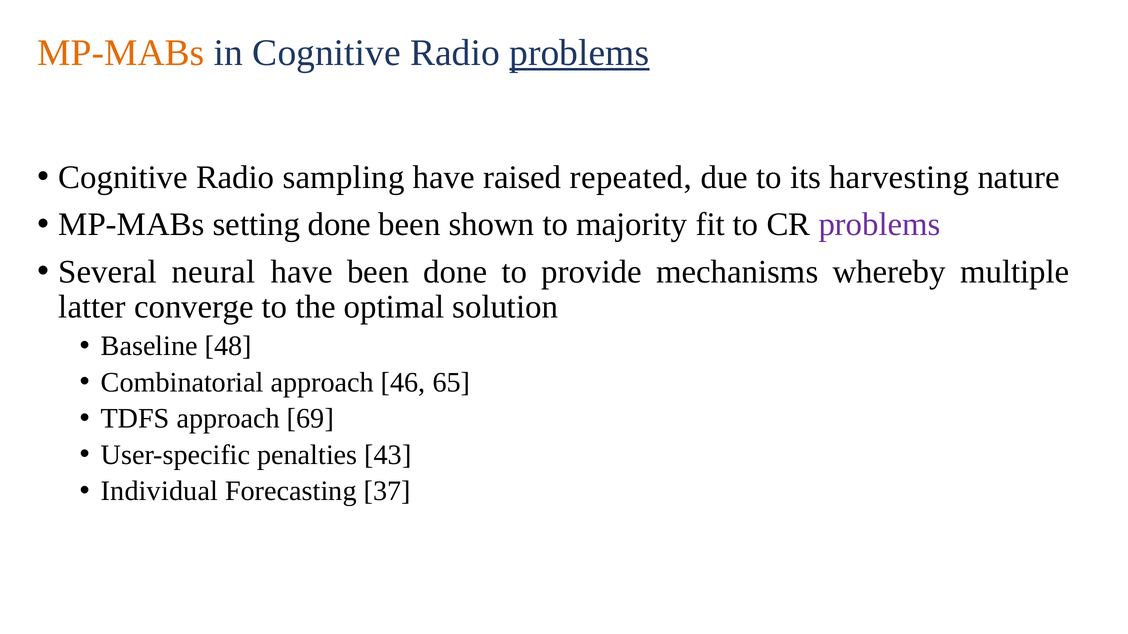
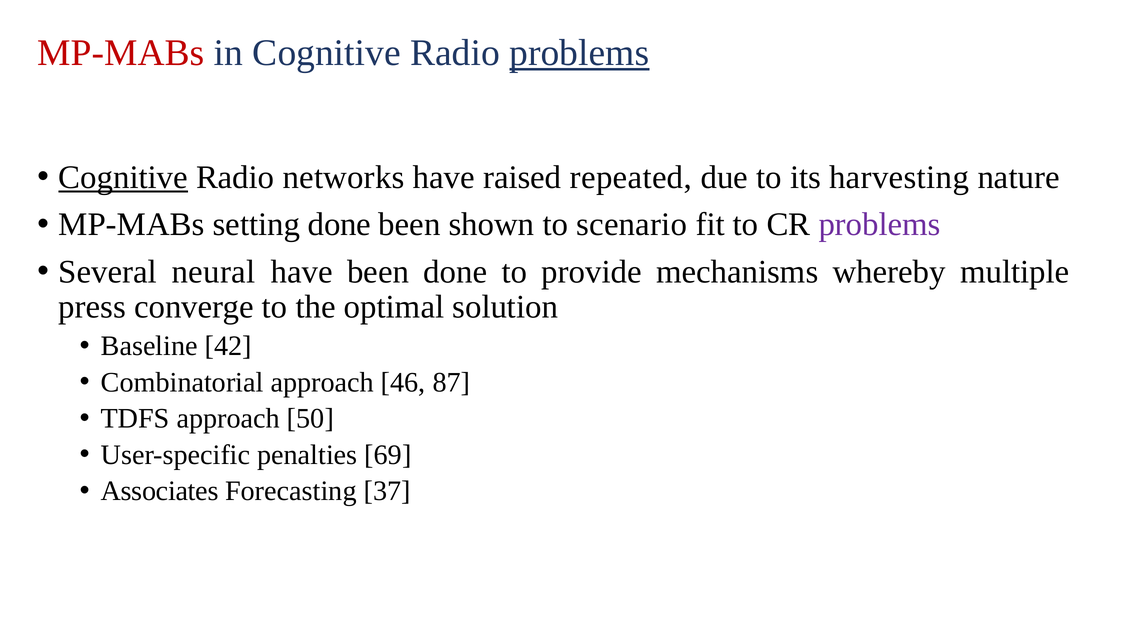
MP-MABs colour: orange -> red (121, 53)
Cognitive underline: none -> present (123, 177)
sampling: sampling -> networks (344, 177)
majority: majority -> scenario (632, 225)
latter: latter -> press (92, 307)
48: 48 -> 42 (228, 346)
65: 65 -> 87 (451, 383)
69: 69 -> 50 (310, 419)
43: 43 -> 69 (388, 455)
Individual: Individual -> Associates (160, 491)
